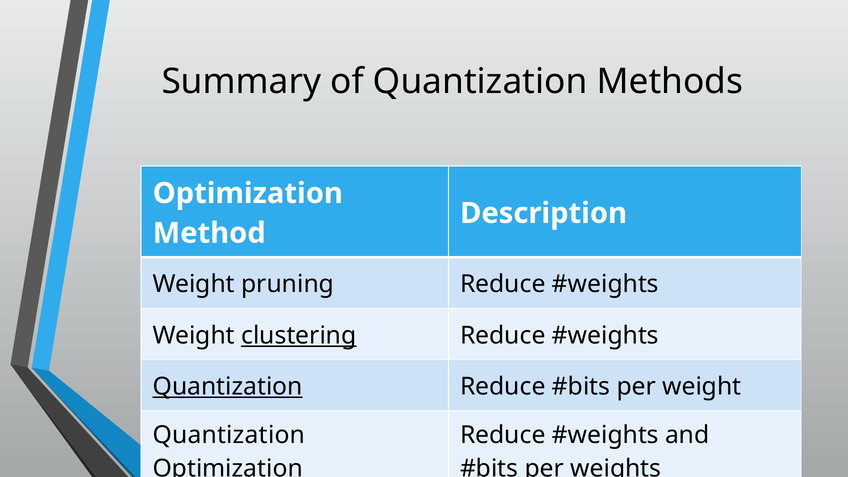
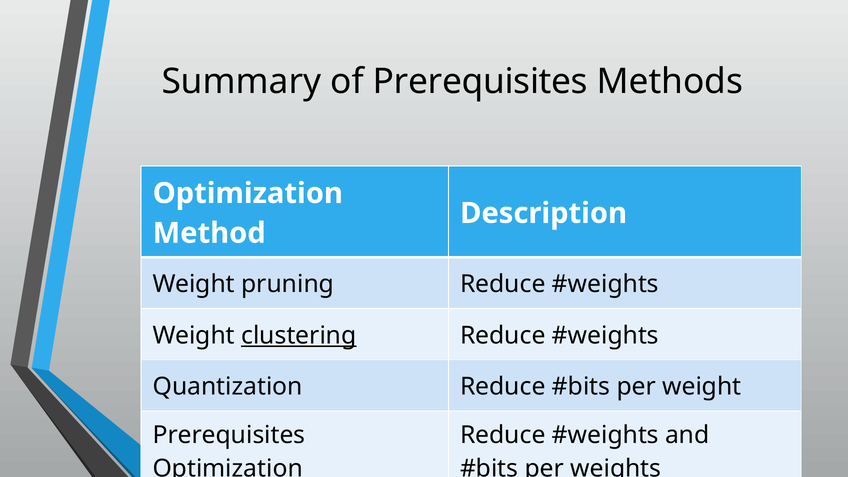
of Quantization: Quantization -> Prerequisites (480, 82)
Quantization underline: present -> none (228, 387)
Quantization: Quantization -> Prerequisites (229, 435)
